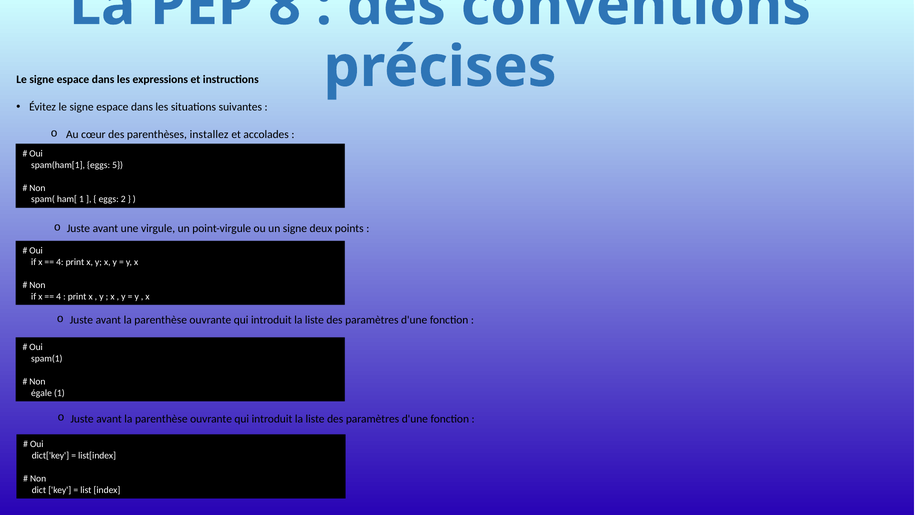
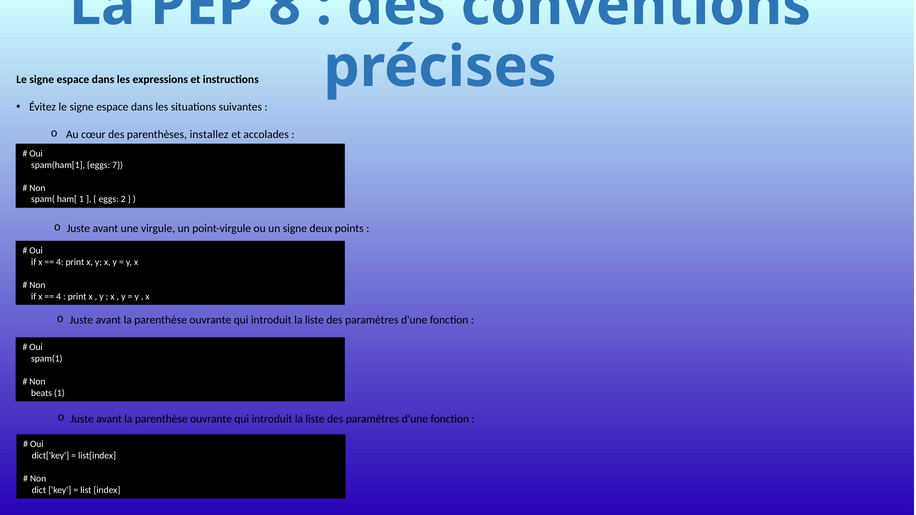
5: 5 -> 7 (118, 165)
égale: égale -> beats (42, 393)
